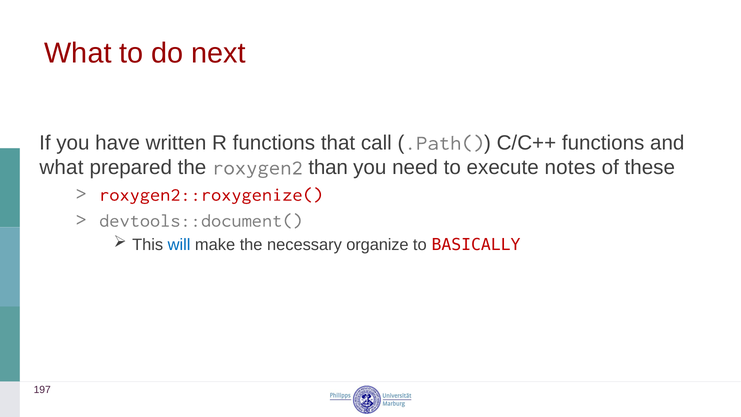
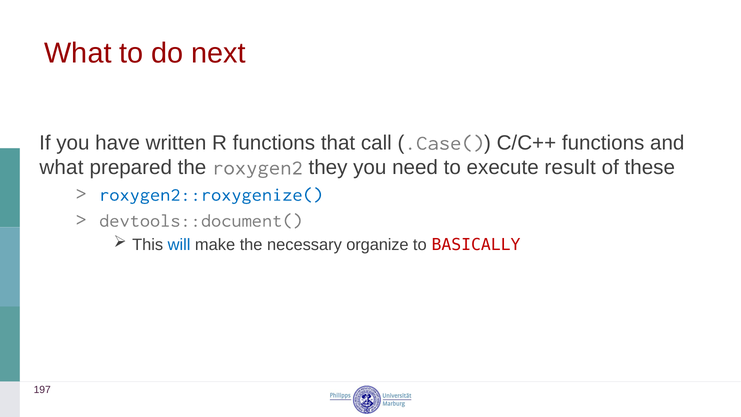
.Path(: .Path( -> .Case( (444, 143)
than: than -> they (328, 168)
notes: notes -> result (570, 168)
roxygen2::roxygenize( colour: red -> blue (211, 195)
